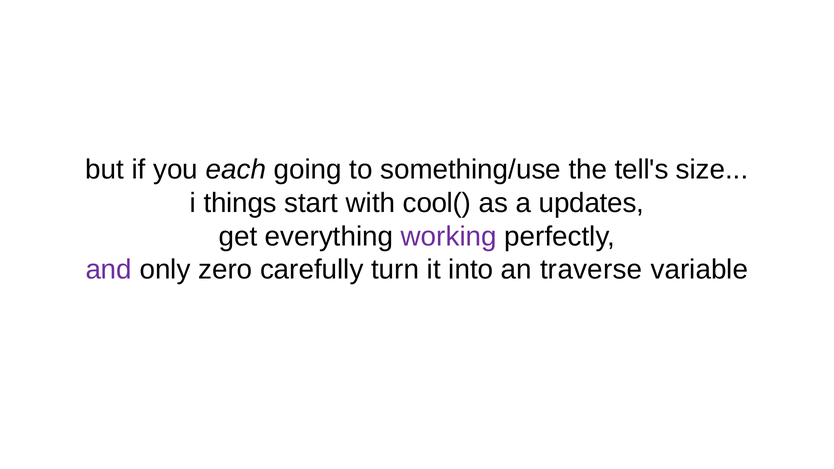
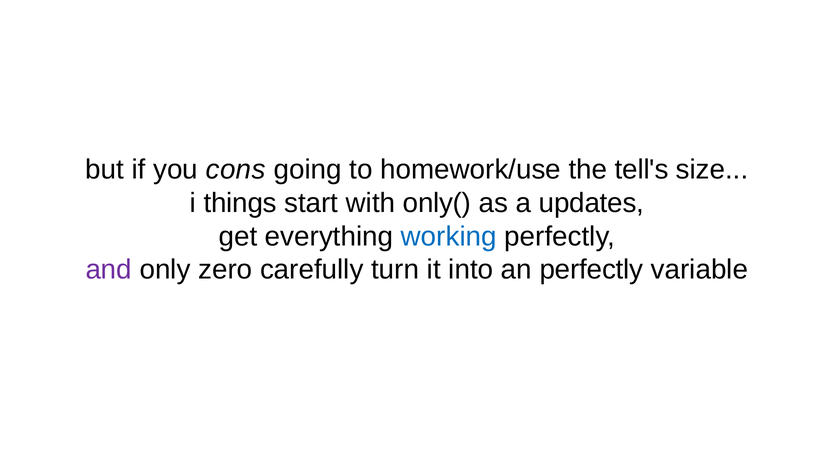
each: each -> cons (236, 170)
something/use: something/use -> homework/use (471, 170)
cool(: cool( -> only( (437, 203)
working colour: purple -> blue (449, 236)
an traverse: traverse -> perfectly (591, 270)
